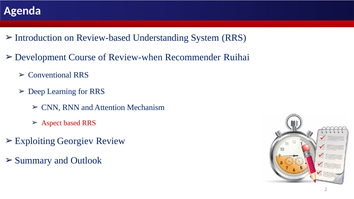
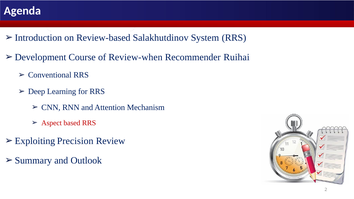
Understanding: Understanding -> Salakhutdinov (161, 38)
Georgiev: Georgiev -> Precision (75, 141)
